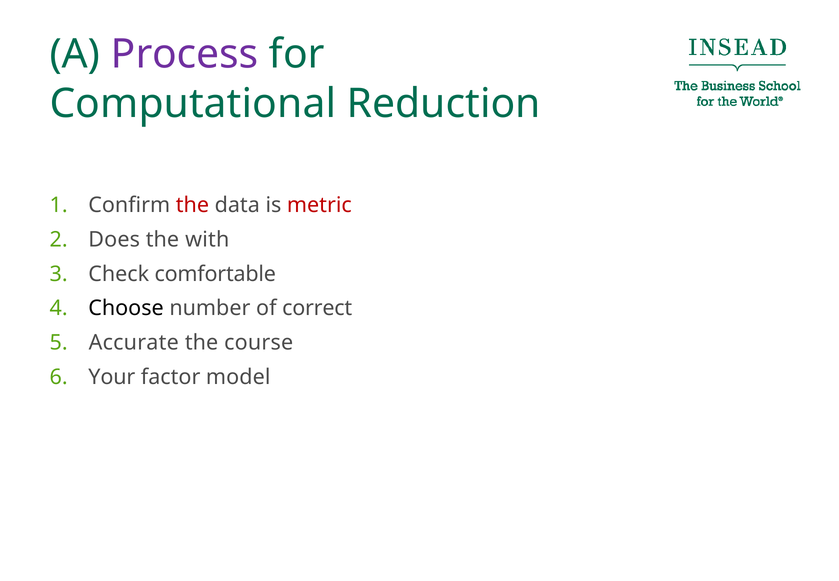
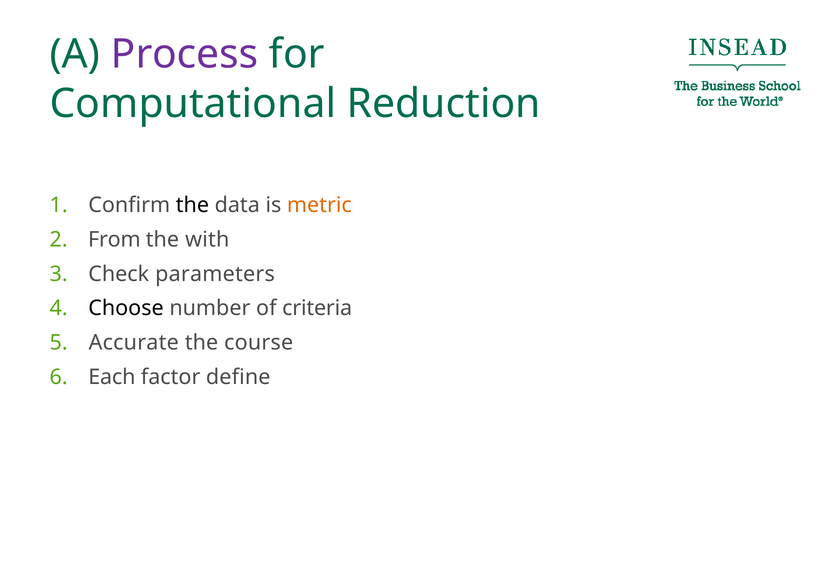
the colour: red -> black (192, 205)
metric colour: red -> orange (319, 205)
Does: Does -> From (114, 239)
comfortable: comfortable -> parameters (215, 274)
correct: correct -> criteria (317, 308)
Your: Your -> Each (112, 377)
model: model -> define (238, 377)
